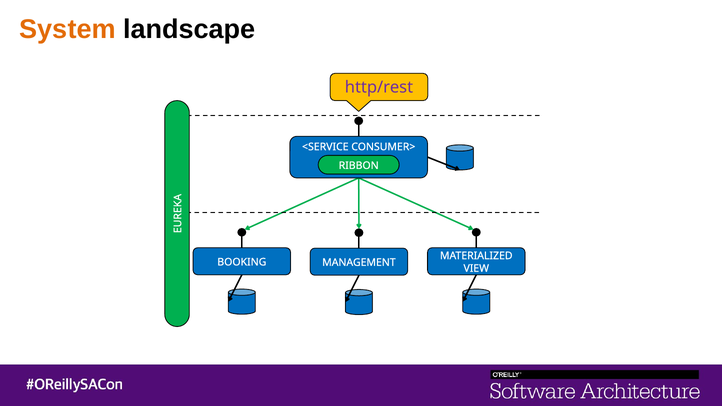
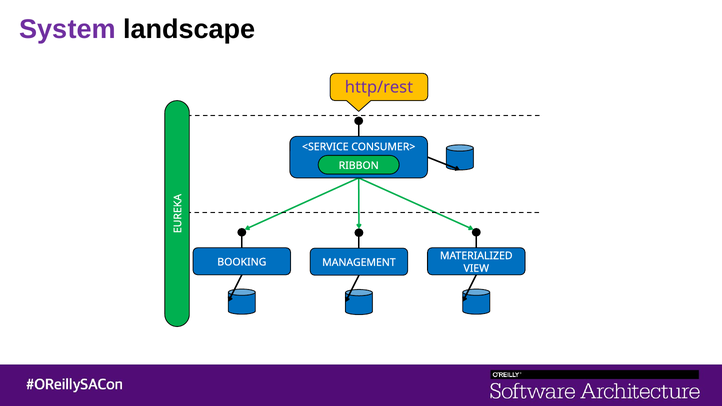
System colour: orange -> purple (68, 29)
